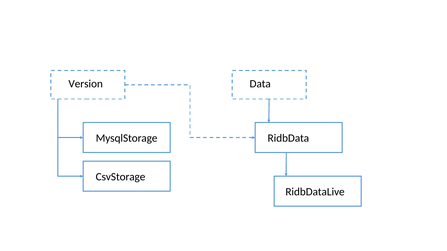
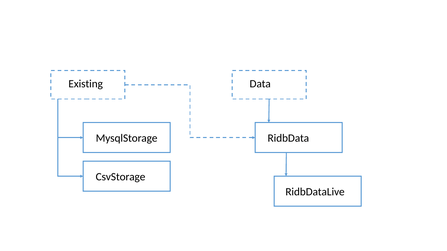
Version: Version -> Existing (86, 84)
